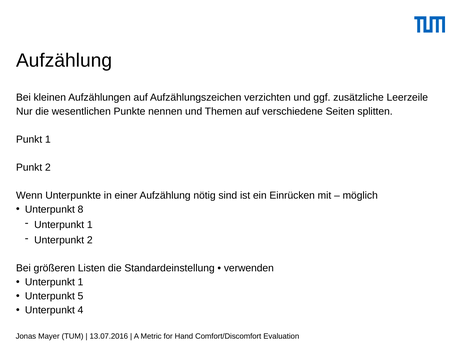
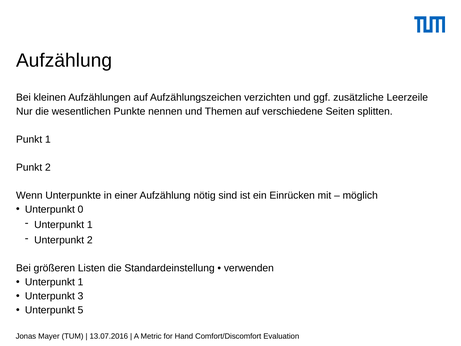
8: 8 -> 0 (81, 209)
5: 5 -> 3 (81, 296)
4: 4 -> 5 (81, 310)
